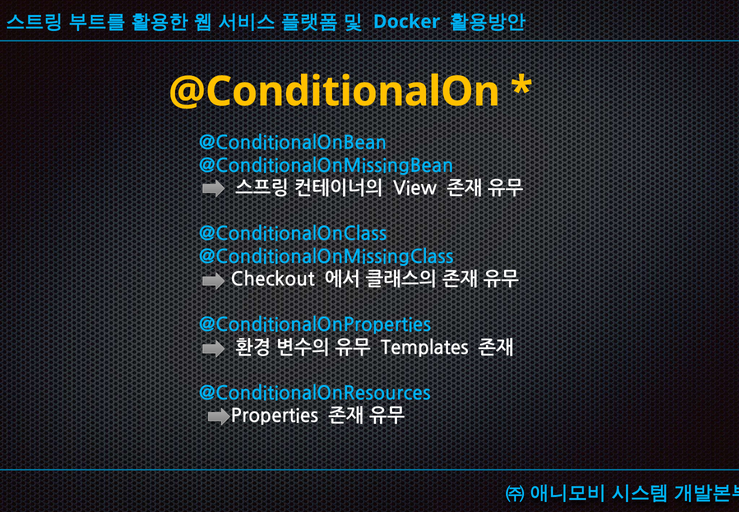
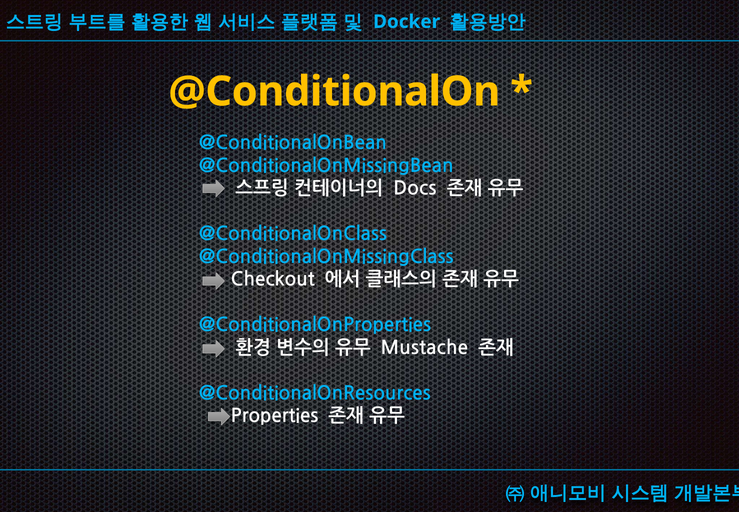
View: View -> Docs (415, 188)
Templates: Templates -> Mustache (424, 348)
